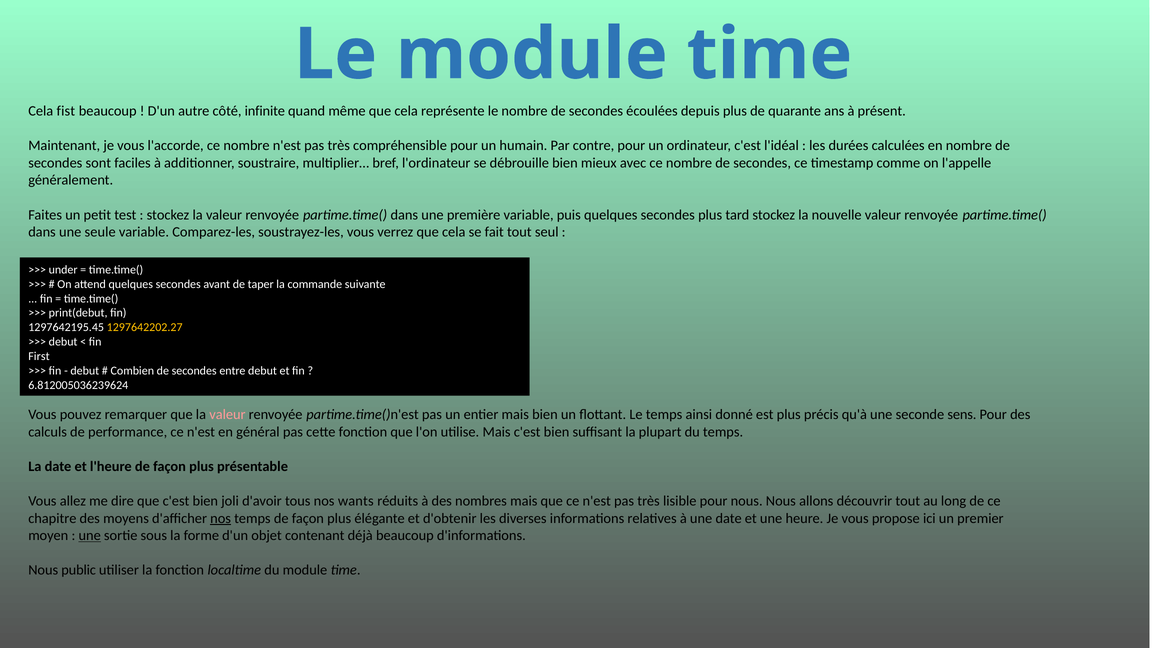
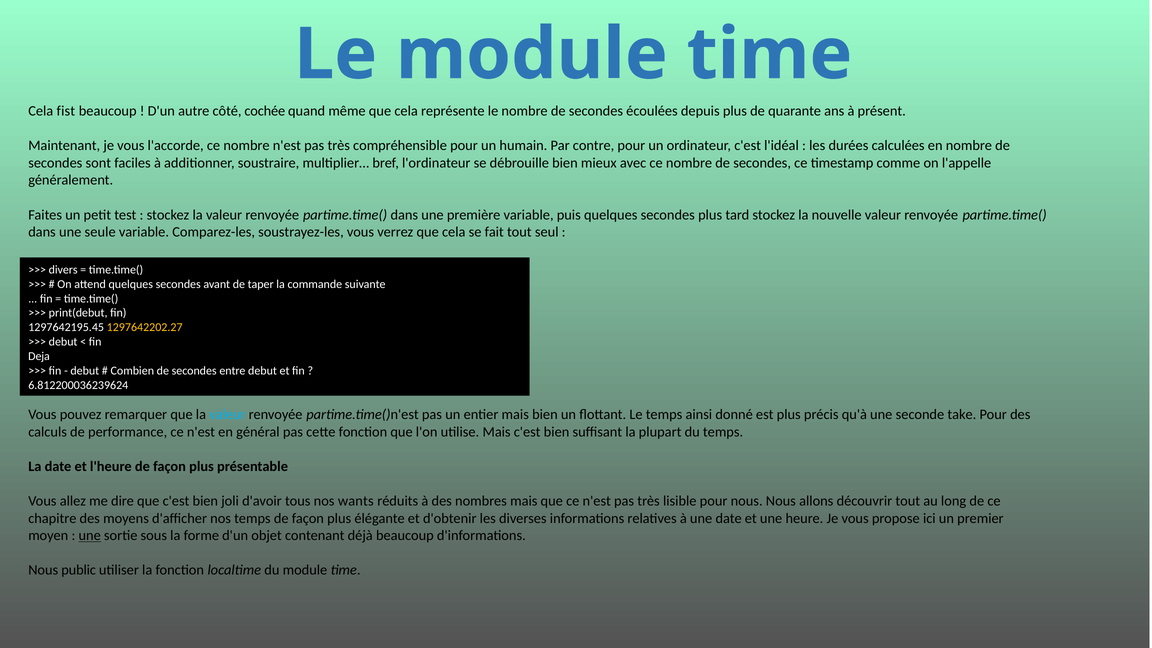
infinite: infinite -> cochée (265, 111)
under: under -> divers (63, 270)
First: First -> Deja (39, 356)
6.812005036239624: 6.812005036239624 -> 6.812200036239624 (78, 385)
valeur colour: pink -> light blue (227, 415)
sens: sens -> take (962, 415)
nos underline: present -> none (221, 518)
